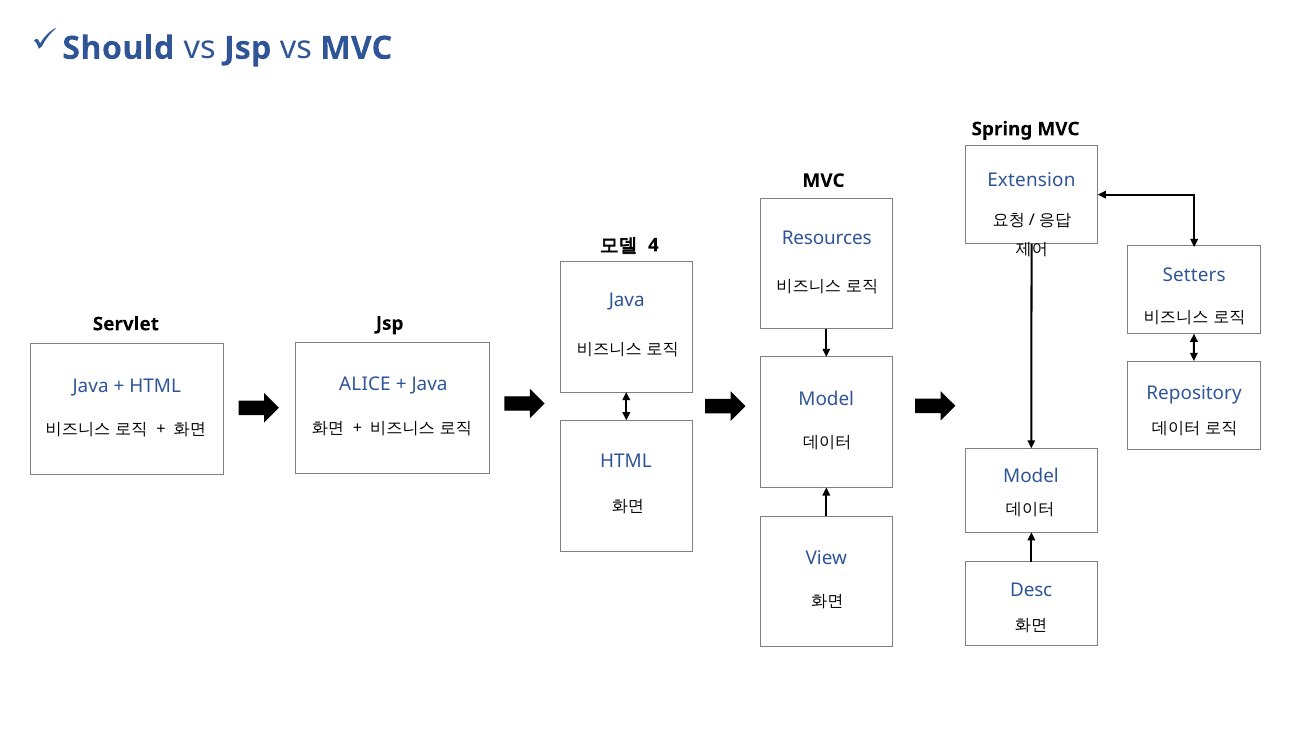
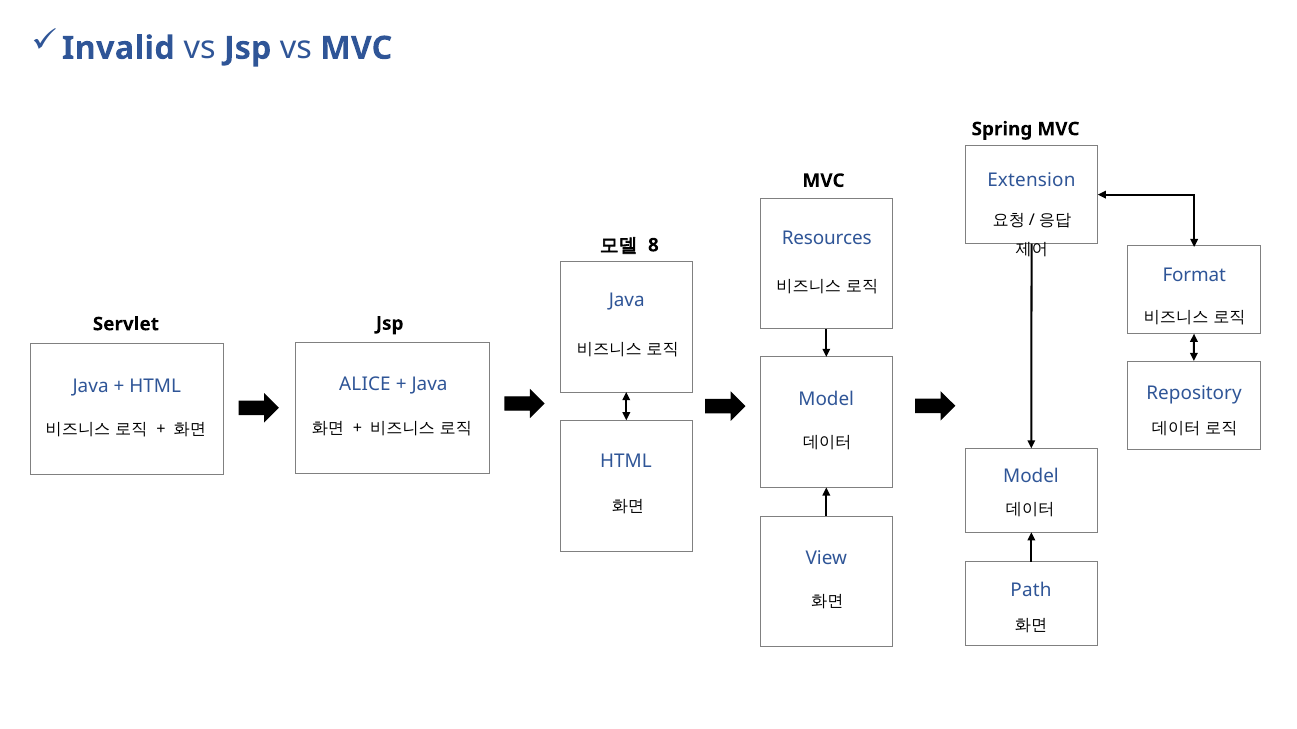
Should: Should -> Invalid (118, 48)
4: 4 -> 8 (653, 245)
Setters: Setters -> Format (1194, 276)
Desc: Desc -> Path (1031, 591)
